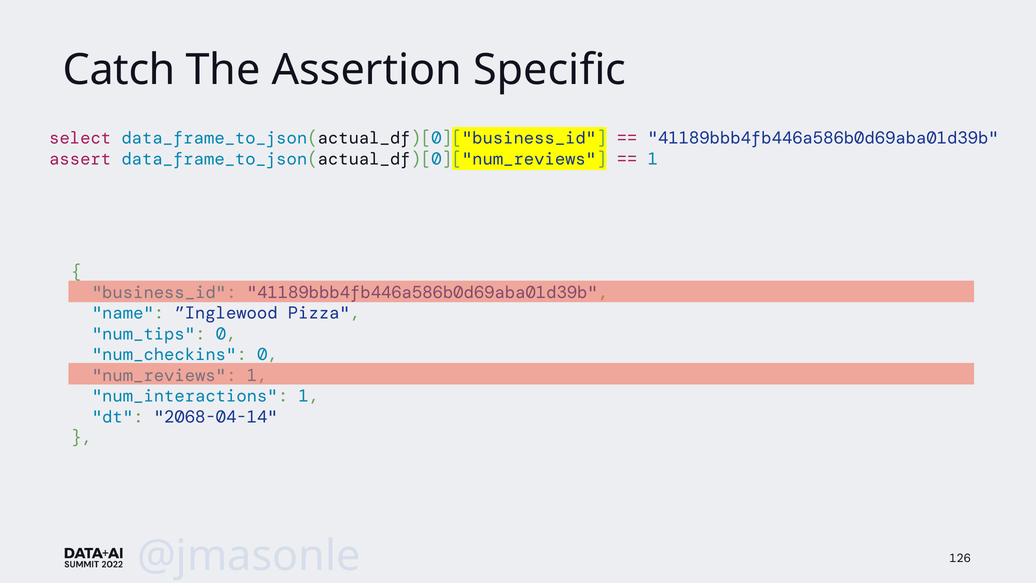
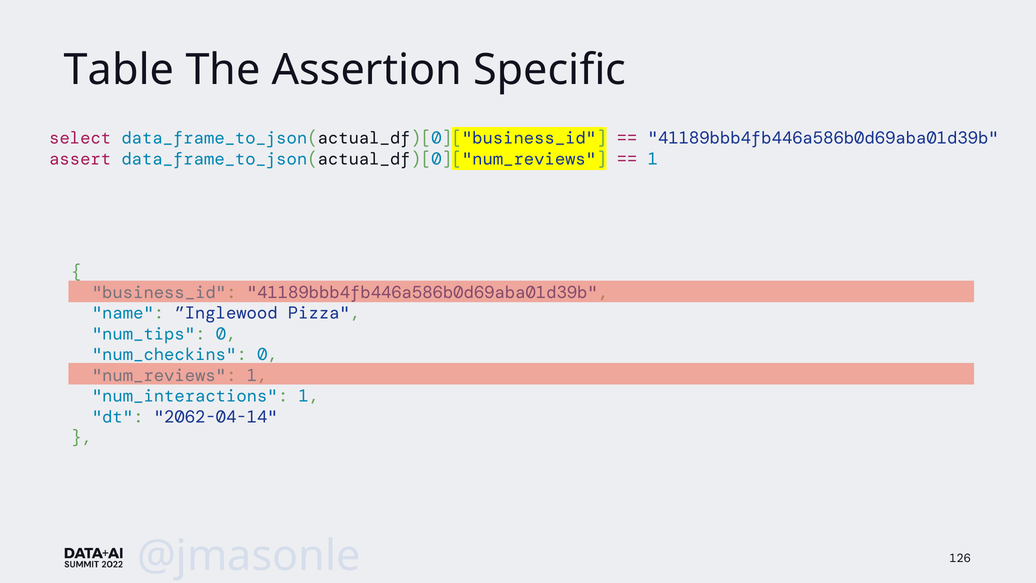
Catch: Catch -> Table (119, 70)
2068-04-14: 2068-04-14 -> 2062-04-14 (216, 417)
